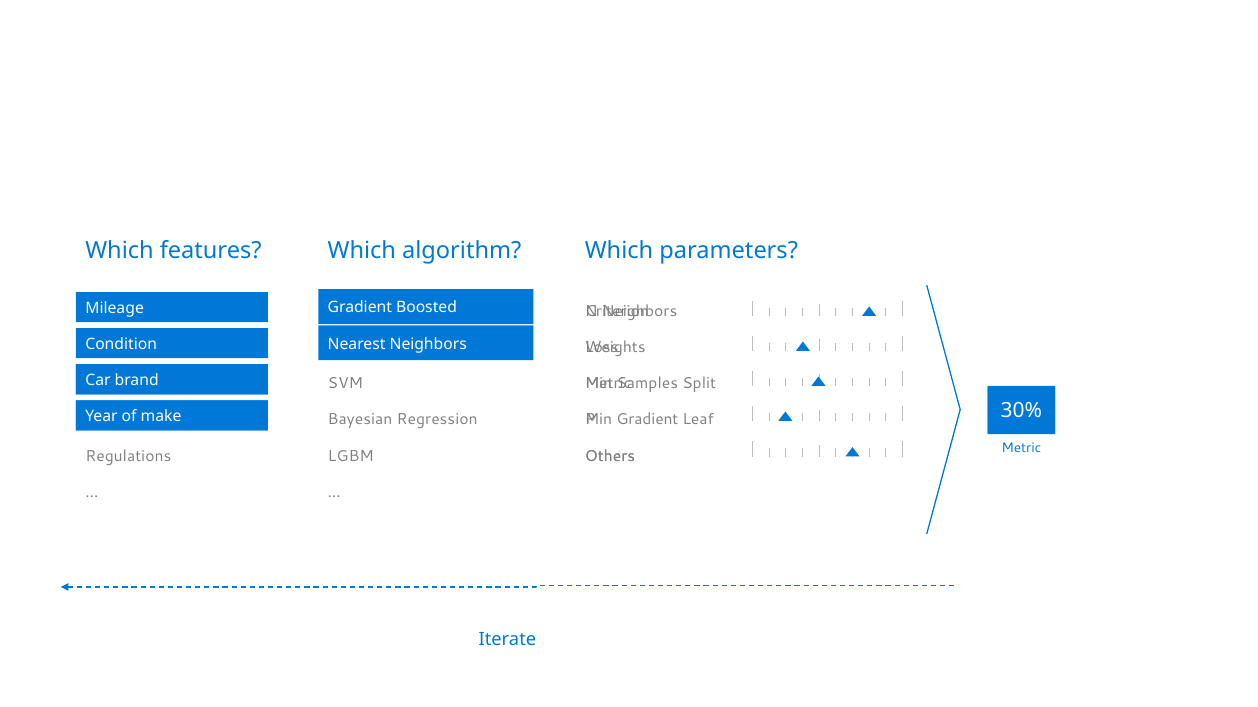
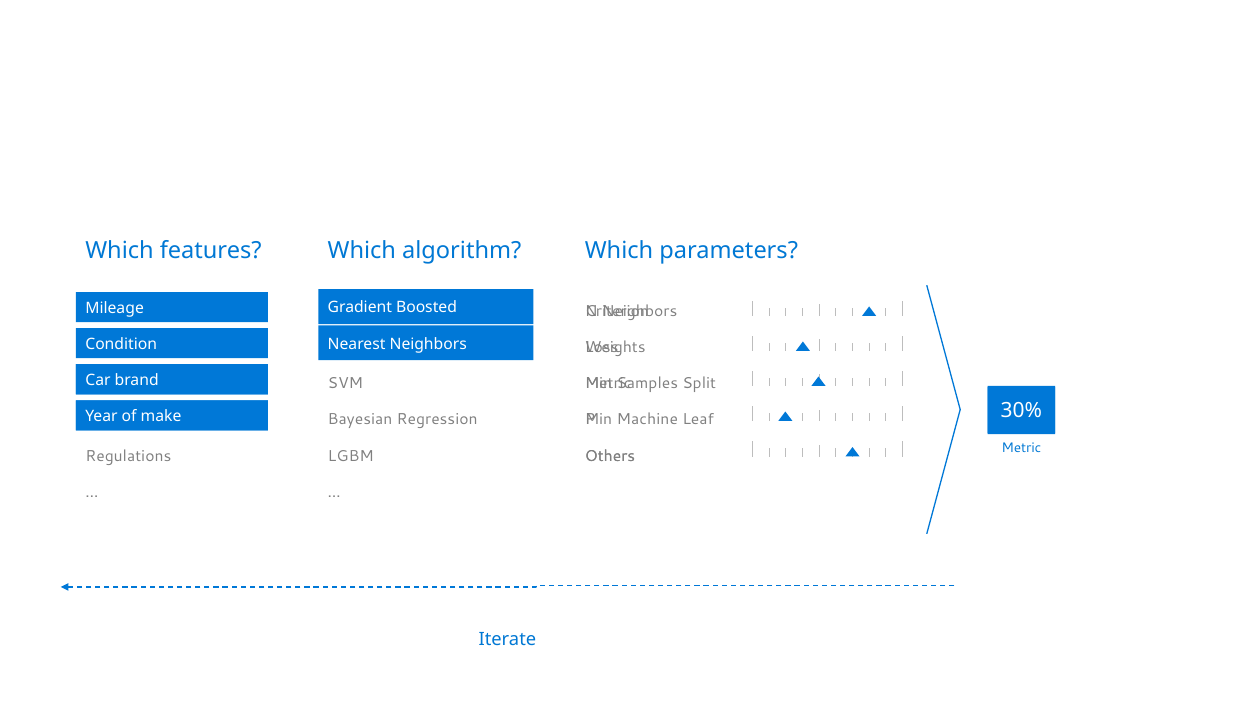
Gradient: Gradient -> Machine (647, 420)
